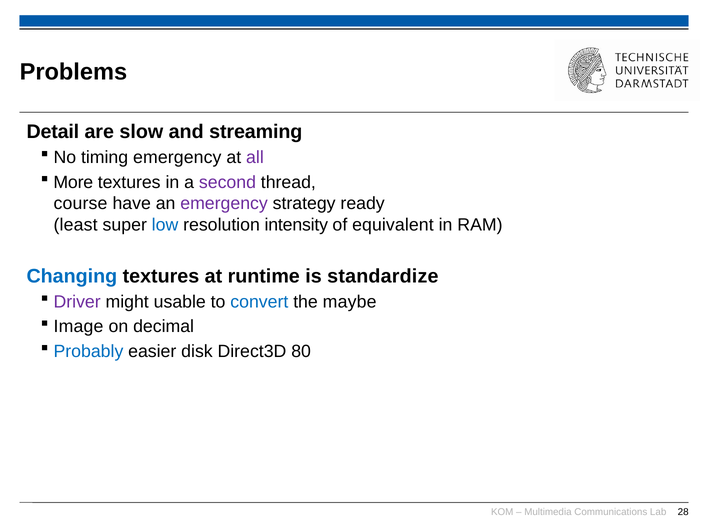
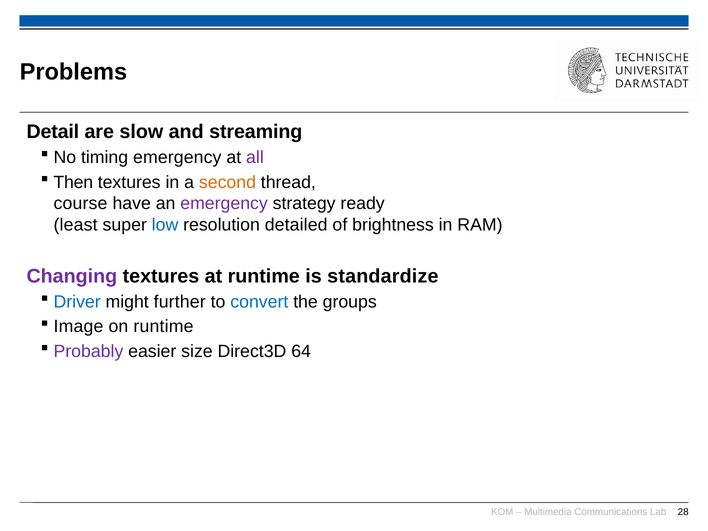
More: More -> Then (73, 182)
second colour: purple -> orange (227, 182)
intensity: intensity -> detailed (296, 225)
equivalent: equivalent -> brightness (393, 225)
Changing colour: blue -> purple (72, 276)
Driver colour: purple -> blue (77, 302)
usable: usable -> further (180, 302)
maybe: maybe -> groups (350, 302)
on decimal: decimal -> runtime (163, 327)
Probably colour: blue -> purple (88, 351)
disk: disk -> size (197, 351)
80: 80 -> 64 (301, 351)
